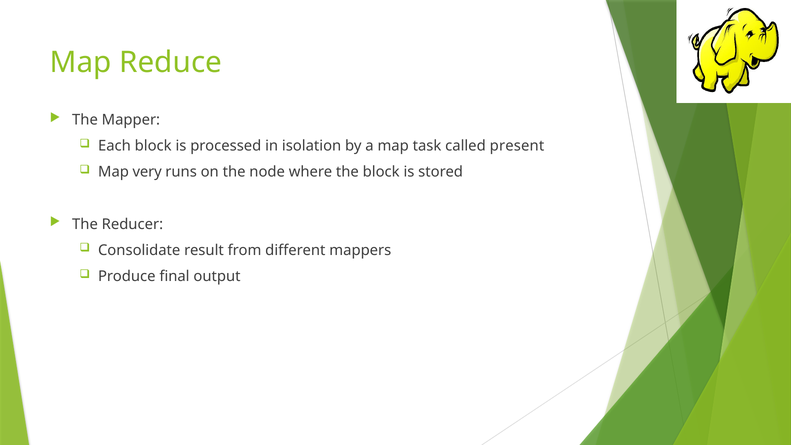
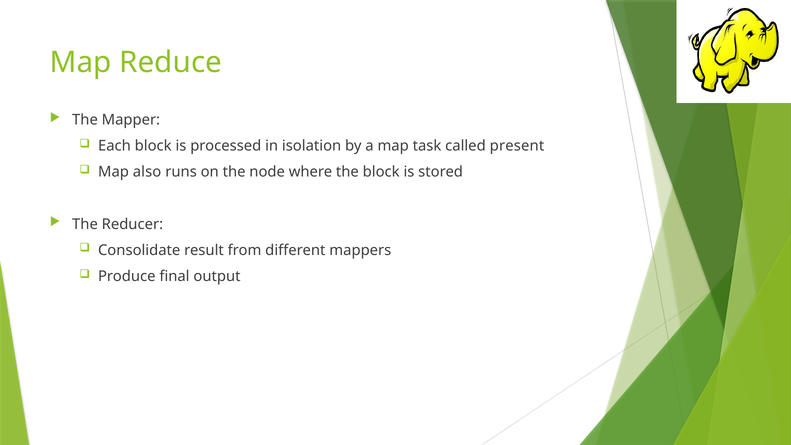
very: very -> also (147, 172)
